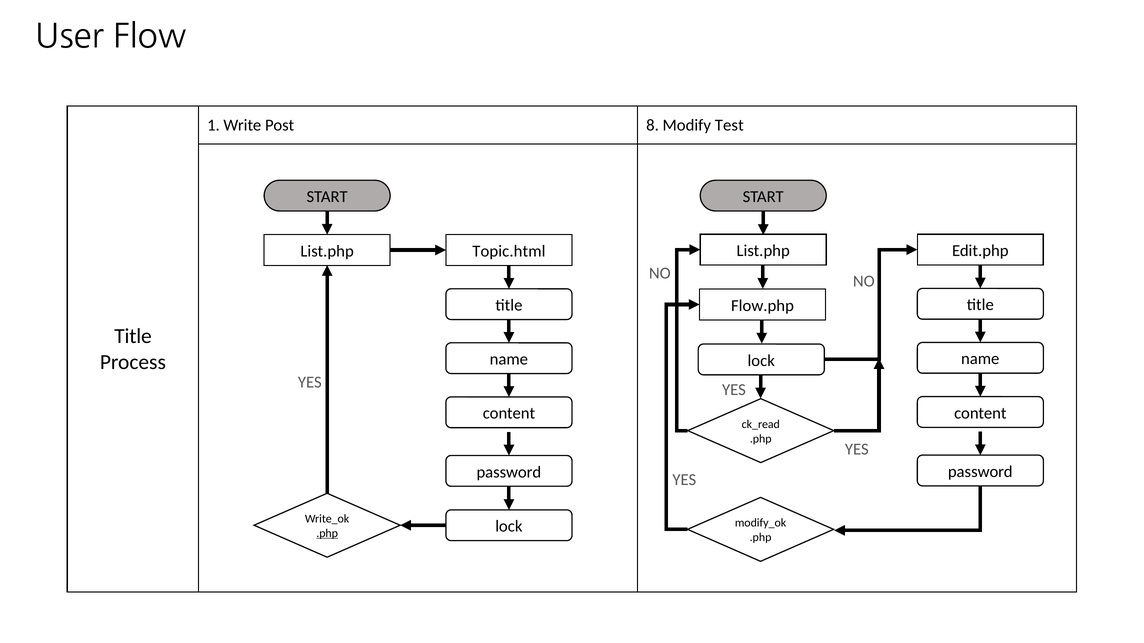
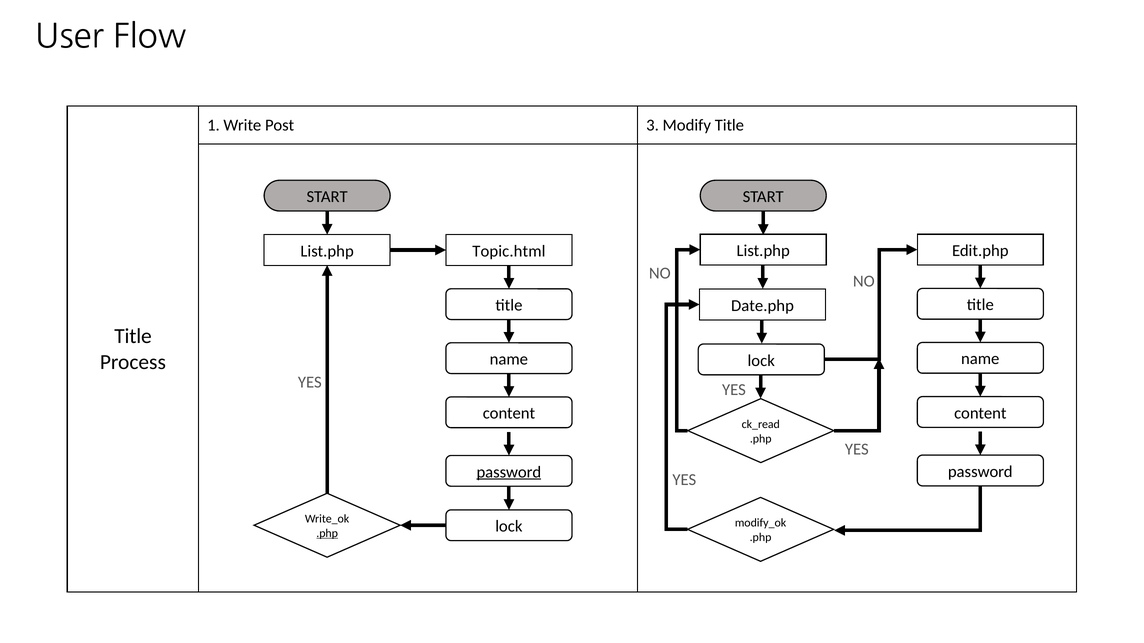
8: 8 -> 3 (653, 125)
Modify Test: Test -> Title (729, 125)
Flow.php: Flow.php -> Date.php (762, 306)
password underline: none -> present (509, 472)
